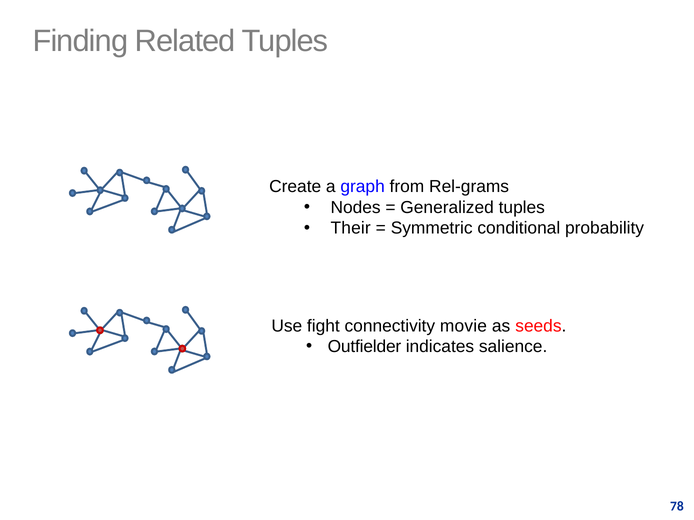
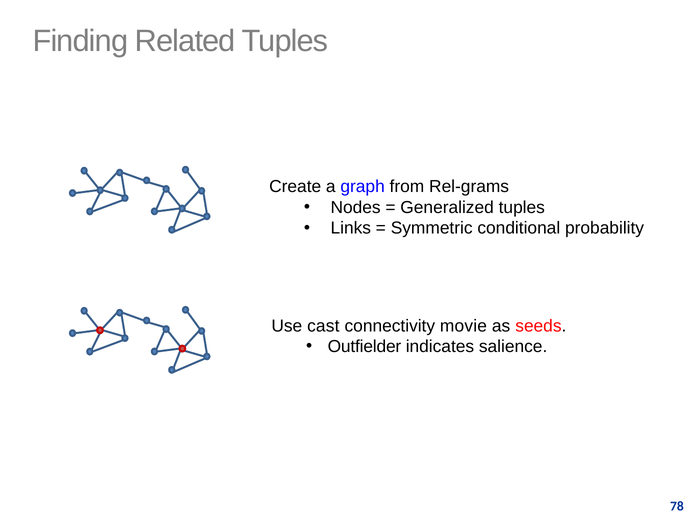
Their: Their -> Links (351, 228)
fight: fight -> cast (323, 326)
